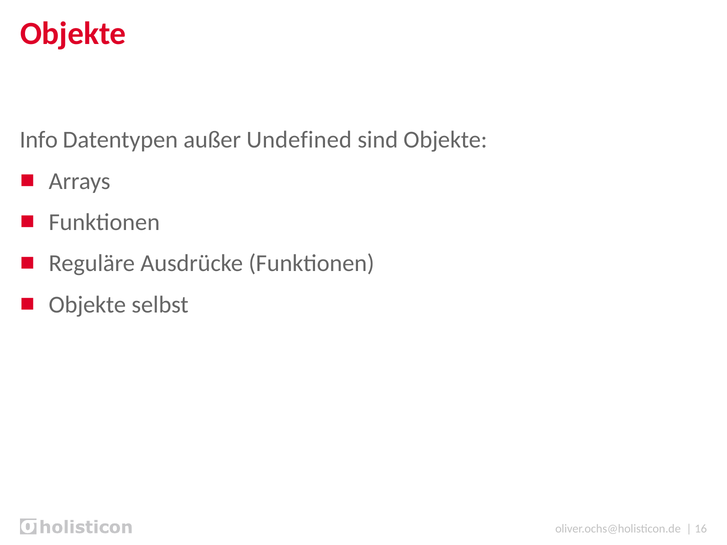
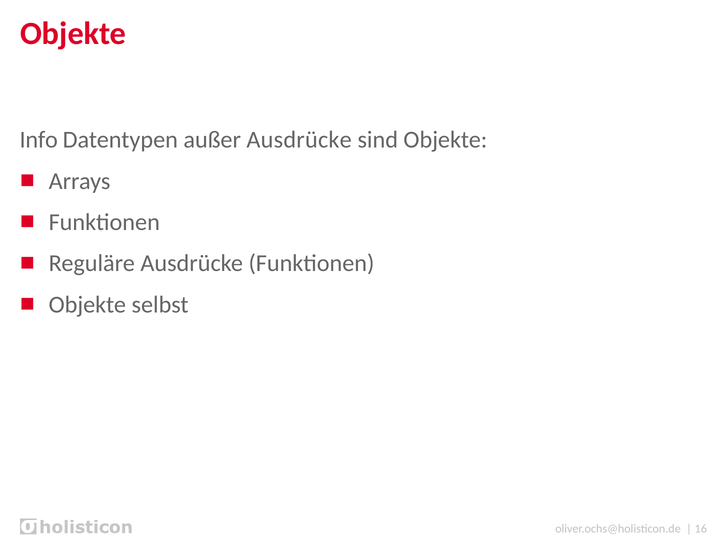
außer Undefined: Undefined -> Ausdrücke (299, 140)
